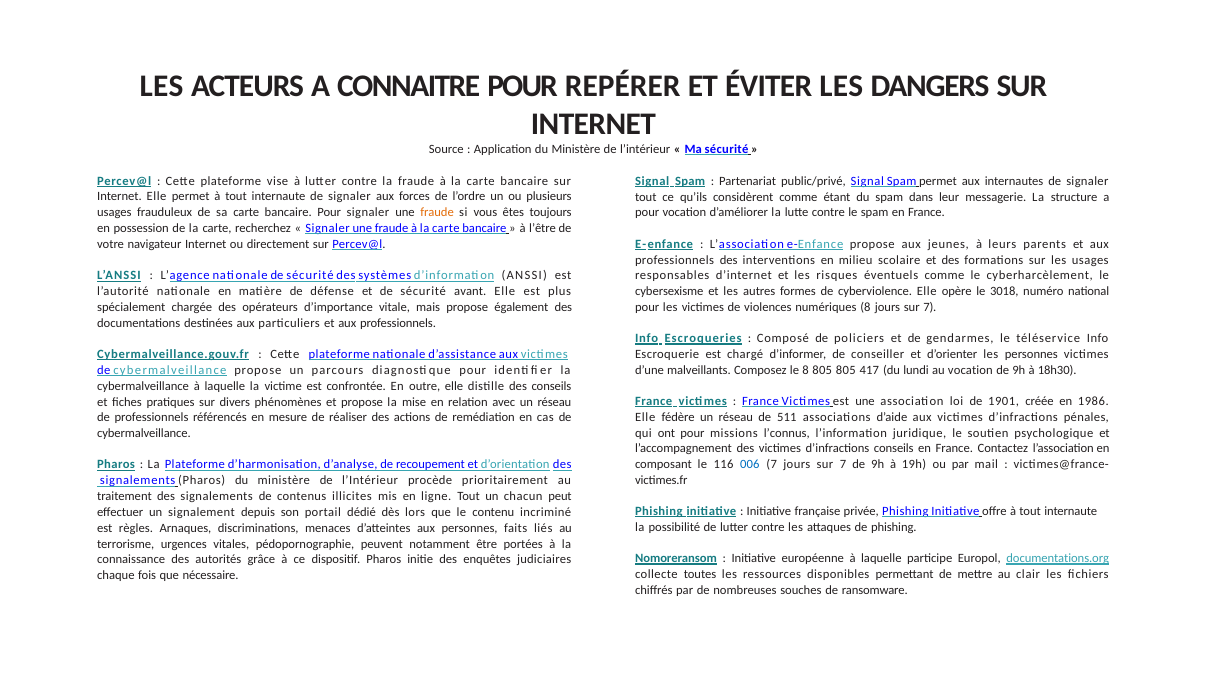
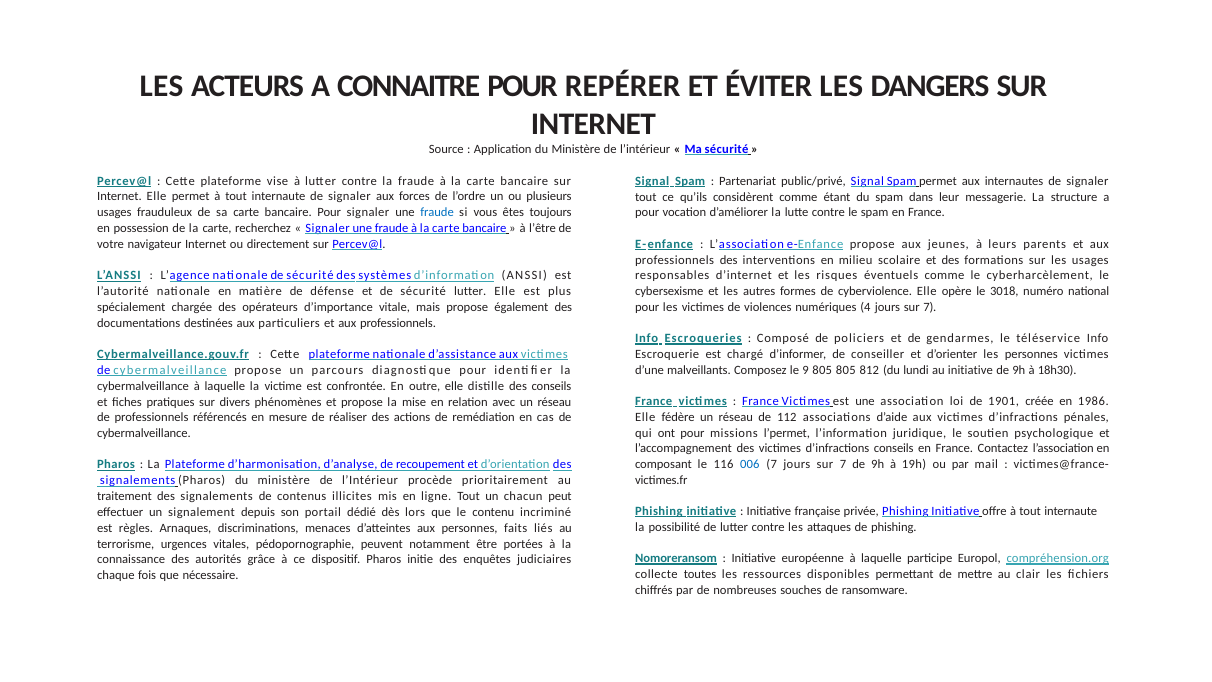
fraude colour: orange -> blue (437, 212)
sécurité avant: avant -> lutter (470, 292)
numériques 8: 8 -> 4 (865, 307)
le 8: 8 -> 9 (806, 370)
417: 417 -> 812 (869, 370)
au vocation: vocation -> initiative (970, 370)
511: 511 -> 112 (787, 417)
l’connus: l’connus -> l’permet (787, 433)
documentations.org: documentations.org -> compréhension.org (1058, 558)
